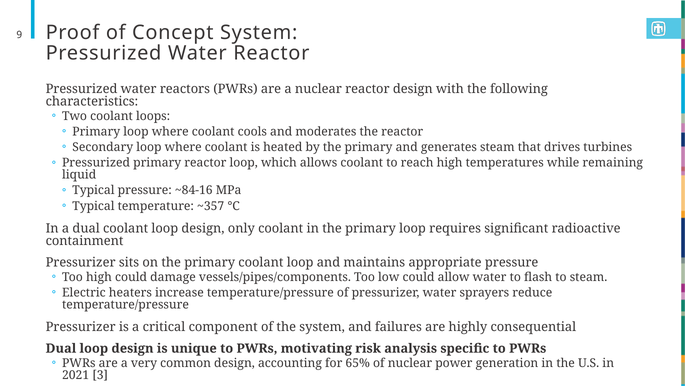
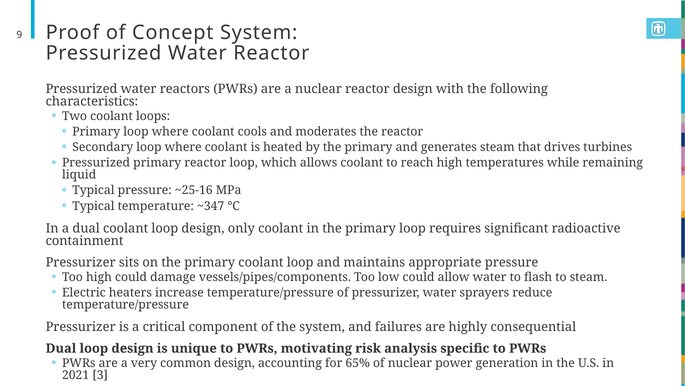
~84-16: ~84-16 -> ~25-16 (194, 190)
~357: ~357 -> ~347 (211, 206)
